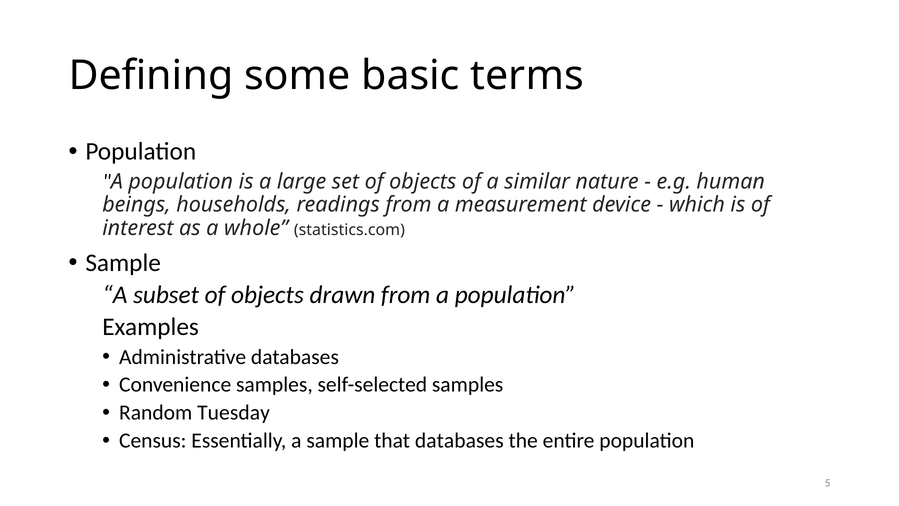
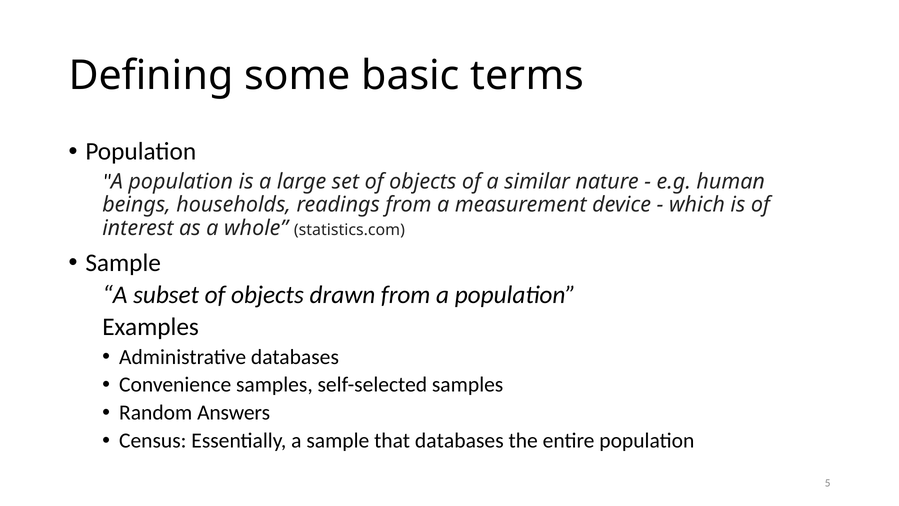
Tuesday: Tuesday -> Answers (234, 413)
